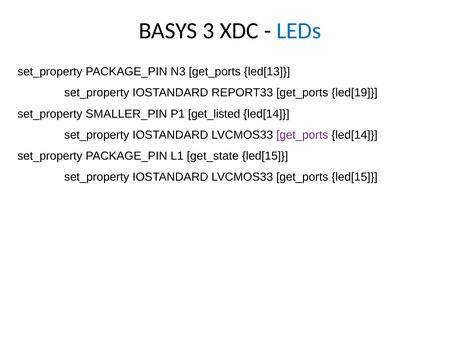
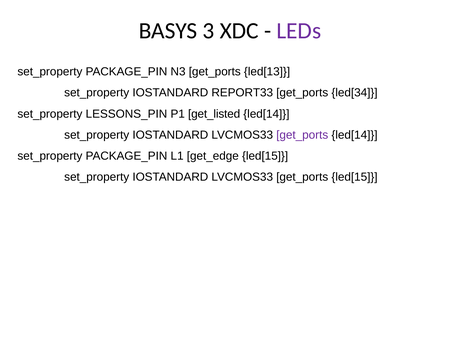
LEDs colour: blue -> purple (299, 31)
led[19: led[19 -> led[34 (355, 93)
SMALLER_PIN: SMALLER_PIN -> LESSONS_PIN (126, 114)
get_state: get_state -> get_edge (213, 156)
